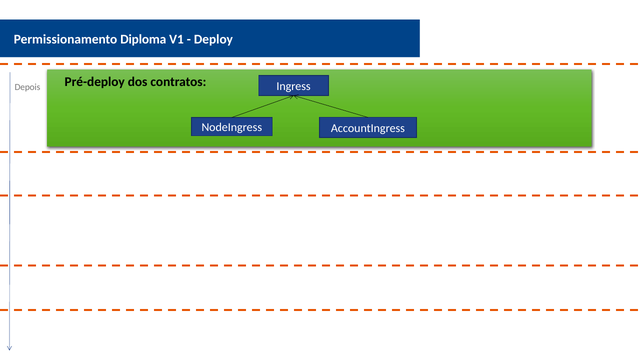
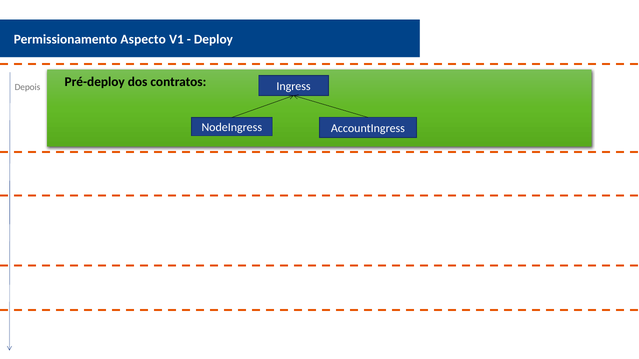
Diploma: Diploma -> Aspecto (143, 39)
